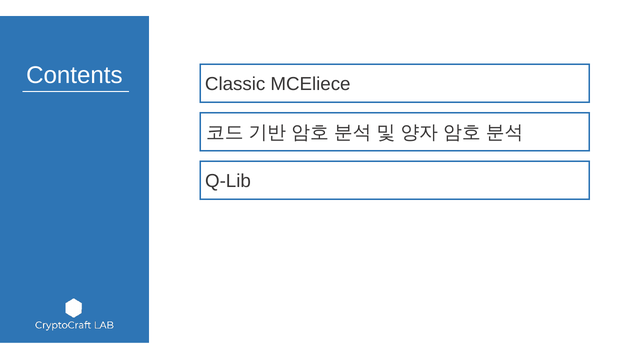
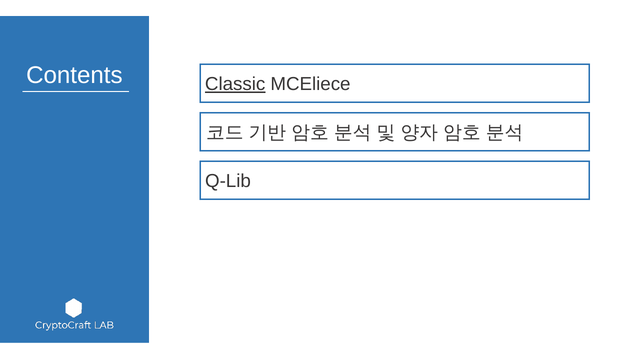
Classic underline: none -> present (235, 84)
